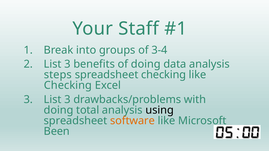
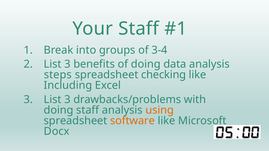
Checking: Checking -> Including (68, 86)
doing total: total -> staff (88, 110)
using colour: black -> orange (160, 110)
Been: Been -> Docx (57, 132)
